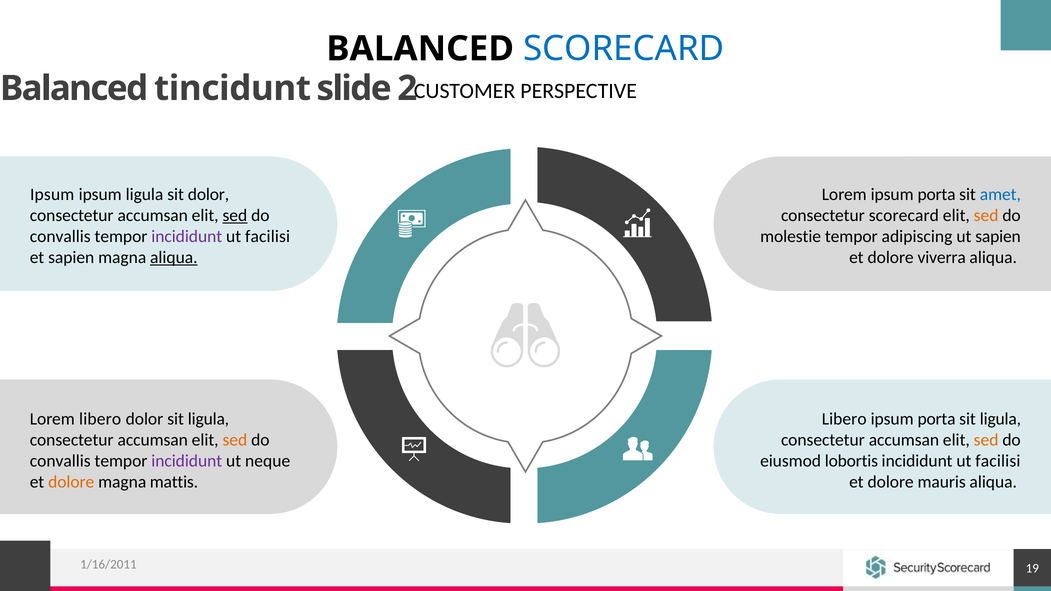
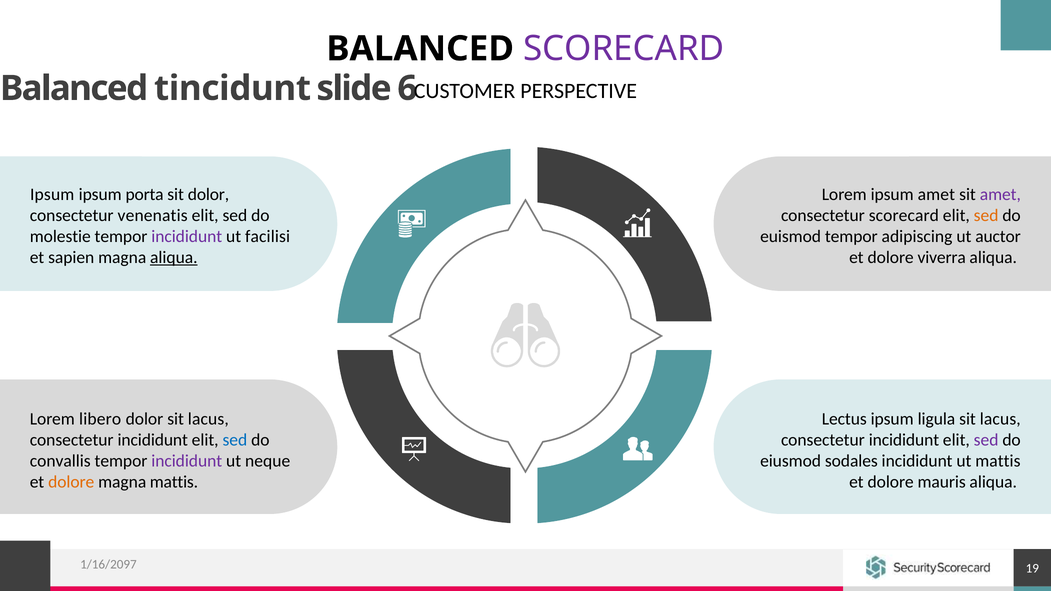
SCORECARD colour: blue -> purple (624, 49)
2: 2 -> 6 (407, 88)
ipsum ligula: ligula -> porta (145, 195)
Lorem ipsum porta: porta -> amet (936, 195)
amet colour: blue -> purple (1000, 195)
accumsan: accumsan -> venenatis (153, 216)
sed underline: present -> none (235, 216)
convallis: convallis -> molestie (60, 237)
molestie: molestie -> euismod (791, 237)
ut sapien: sapien -> auctor (998, 237)
dolor sit ligula: ligula -> lacus (208, 419)
Libero: Libero -> Lectus (844, 419)
porta: porta -> ligula (936, 419)
ligula: ligula -> lacus (1000, 419)
accumsan: accumsan -> incididunt (153, 440)
sed colour: orange -> blue (235, 440)
accumsan: accumsan -> incididunt (904, 440)
sed colour: orange -> purple (986, 440)
lobortis: lobortis -> sodales (851, 461)
facilisi: facilisi -> mattis (998, 461)
1/16/2011: 1/16/2011 -> 1/16/2097 (108, 565)
